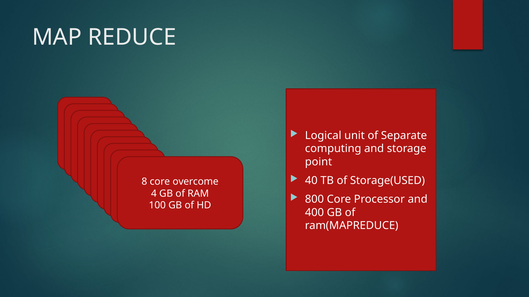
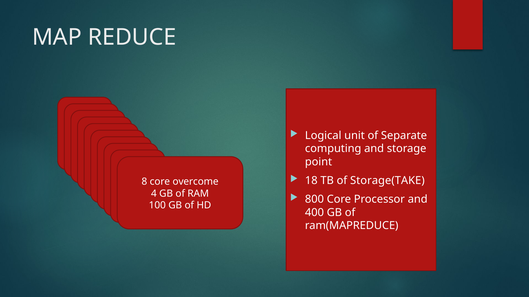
40: 40 -> 18 (311, 181)
Storage(USED: Storage(USED -> Storage(TAKE (387, 181)
